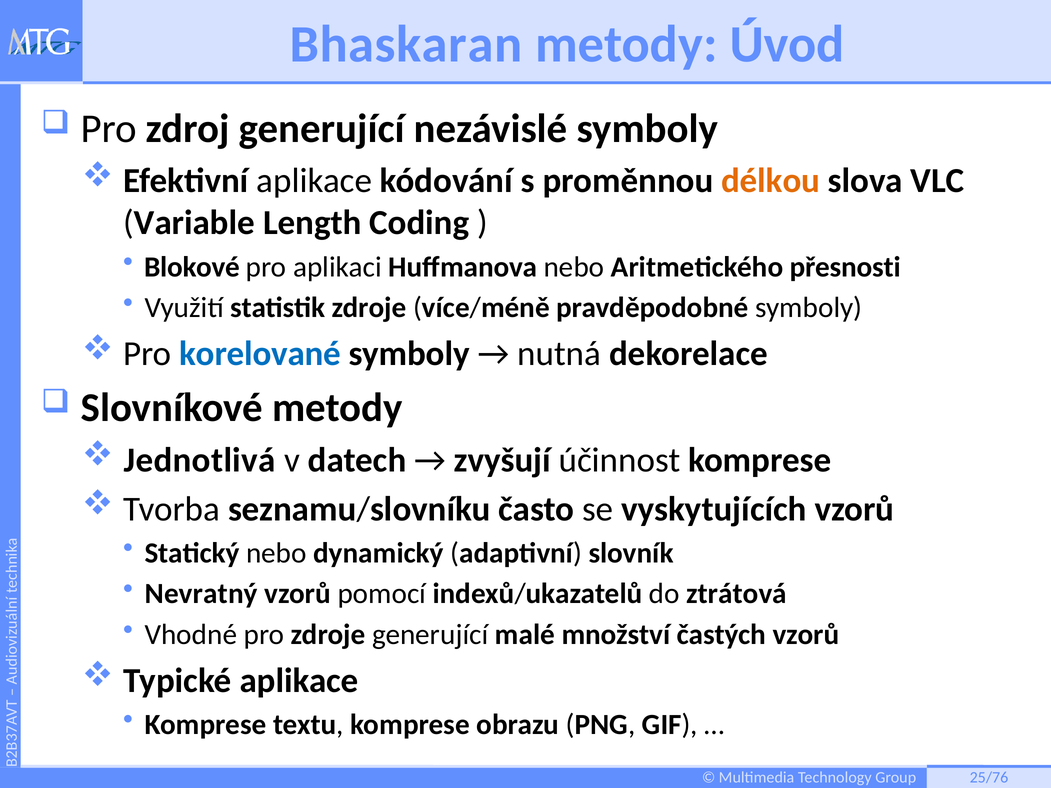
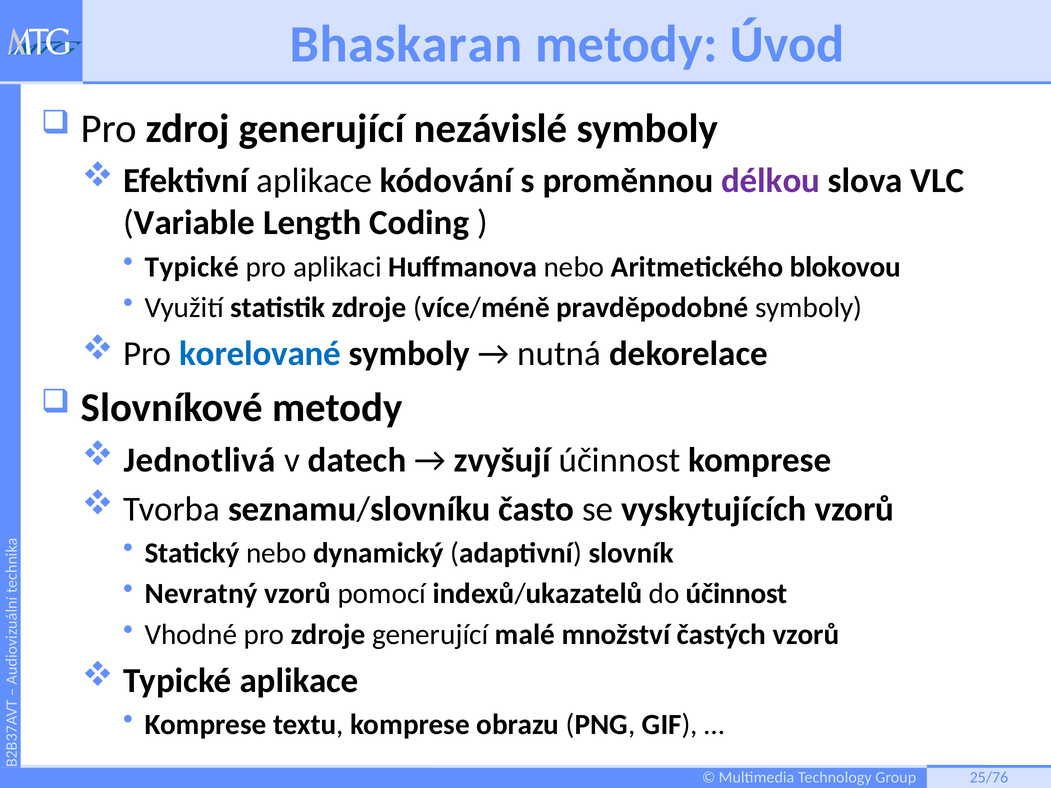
délkou colour: orange -> purple (771, 181)
Blokové: Blokové -> Typické (192, 267)
přesnosti: přesnosti -> blokovou (845, 267)
do ztrátová: ztrátová -> účinnost (737, 594)
